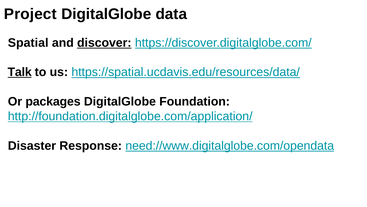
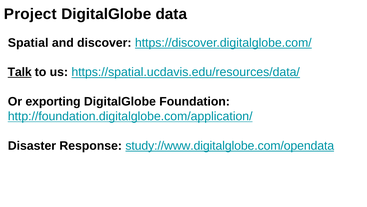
discover underline: present -> none (104, 43)
packages: packages -> exporting (53, 101)
need://www.digitalglobe.com/opendata: need://www.digitalglobe.com/opendata -> study://www.digitalglobe.com/opendata (230, 145)
